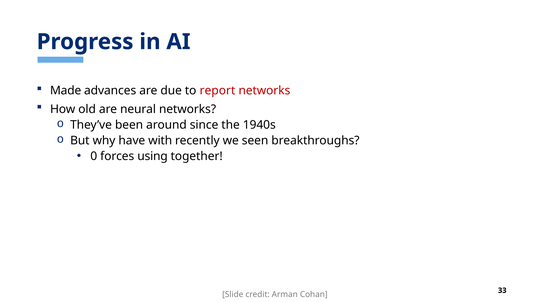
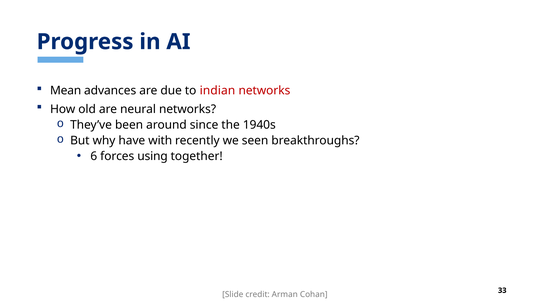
Made: Made -> Mean (66, 91)
report: report -> indian (217, 91)
0: 0 -> 6 (94, 156)
